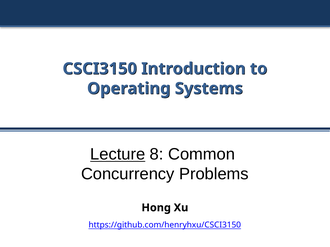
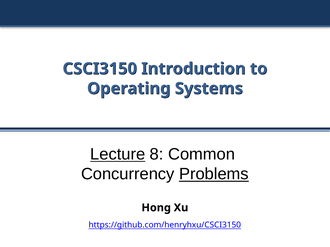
Problems underline: none -> present (214, 174)
